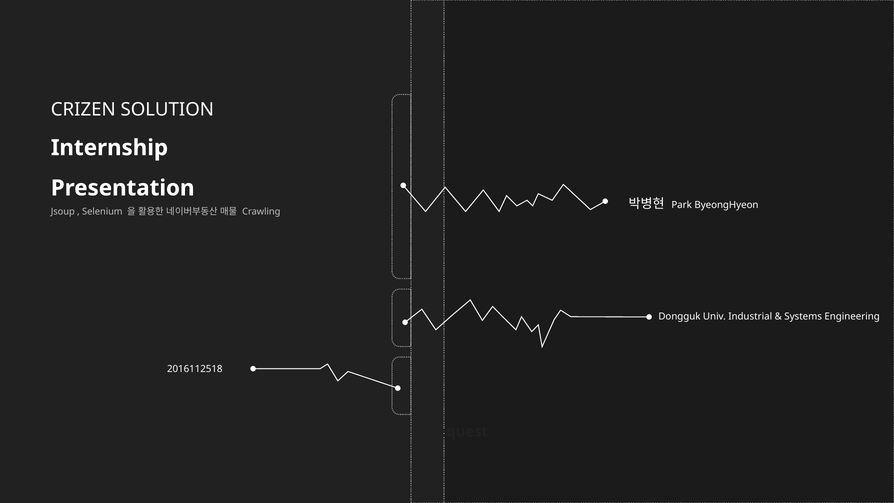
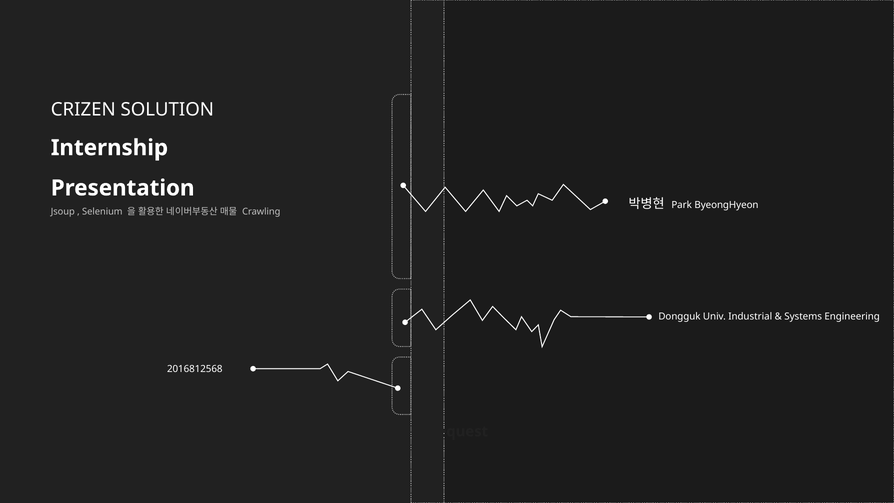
2016112518: 2016112518 -> 2016812568 (195, 369)
